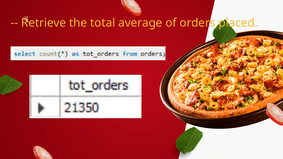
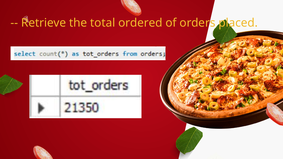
average: average -> ordered (140, 23)
